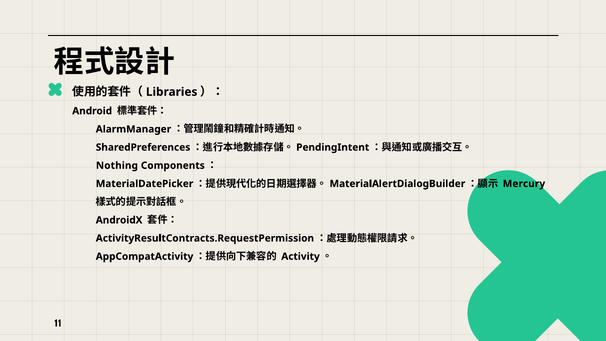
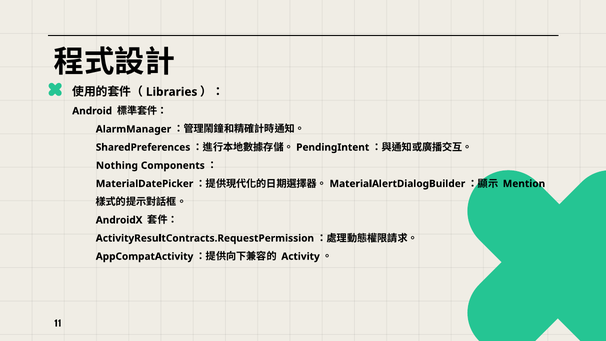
Mercury: Mercury -> Mention (524, 184)
